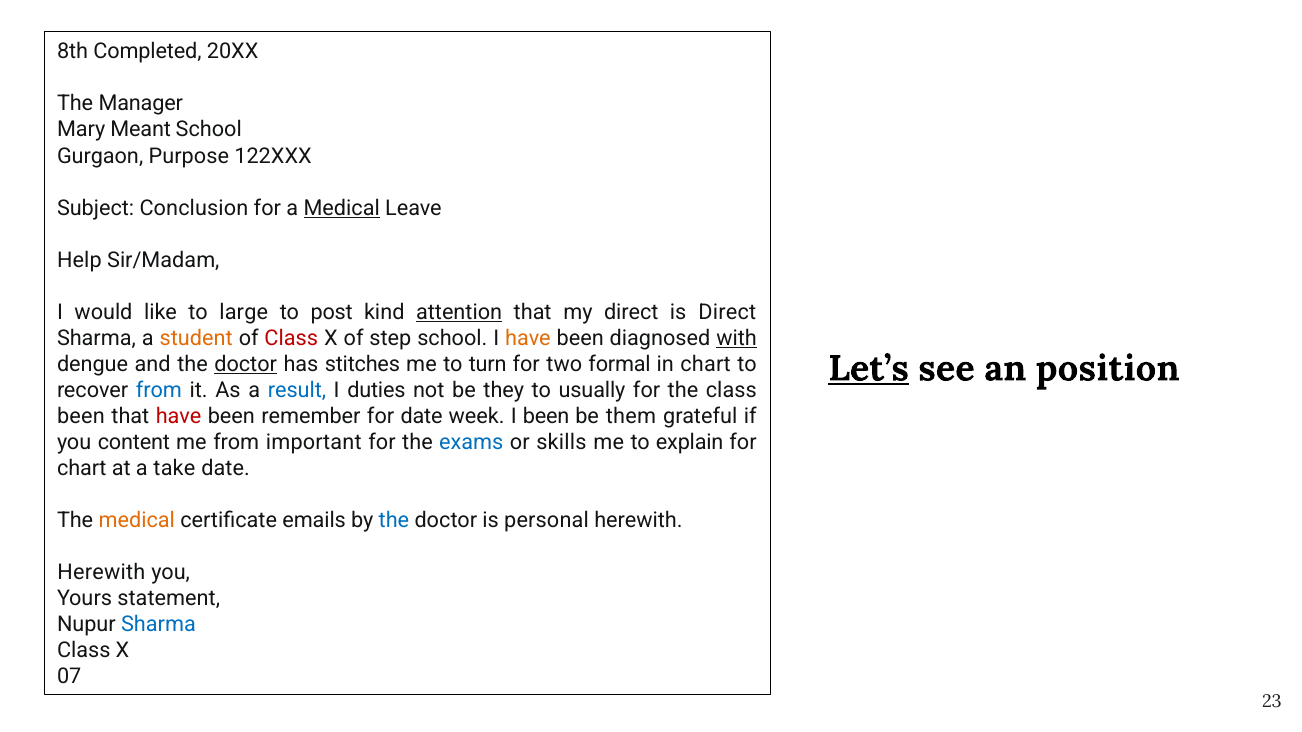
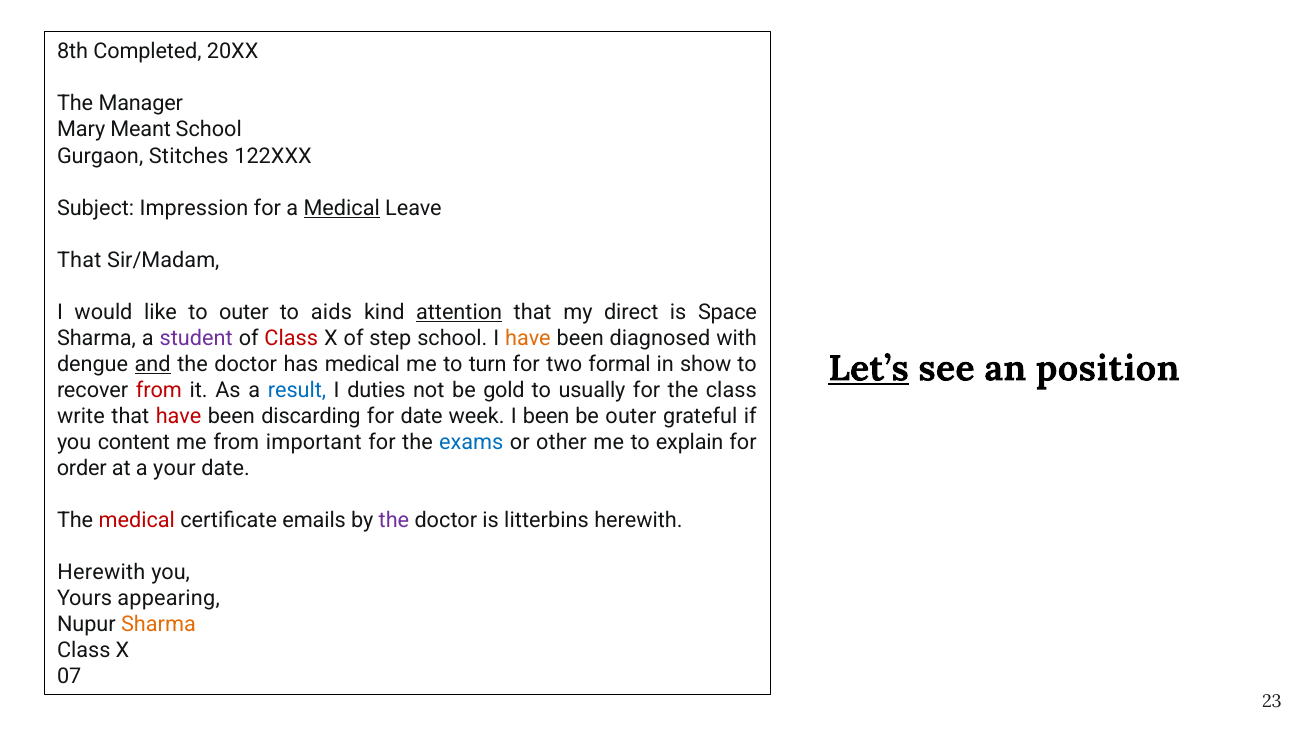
Purpose: Purpose -> Stitches (189, 156)
Conclusion: Conclusion -> Impression (194, 208)
Help: Help -> That (79, 260)
to large: large -> outer (244, 312)
post: post -> aids (331, 312)
is Direct: Direct -> Space (727, 312)
student colour: orange -> purple (196, 338)
with underline: present -> none (737, 338)
and underline: none -> present (153, 364)
doctor underline: present -> none (246, 364)
has stitches: stitches -> medical (362, 364)
in chart: chart -> show (706, 364)
from colour: blue -> red (159, 390)
they: they -> gold (504, 390)
been: been -> write (81, 416)
remember: remember -> discarding (311, 416)
be them: them -> outer (631, 416)
skills: skills -> other (561, 442)
chart: chart -> order (82, 468)
take: take -> your (174, 468)
medical colour: orange -> red (137, 521)
the colour: blue -> purple (394, 521)
personal: personal -> litterbins (547, 521)
statement: statement -> appearing (169, 599)
Sharma colour: blue -> orange (158, 625)
